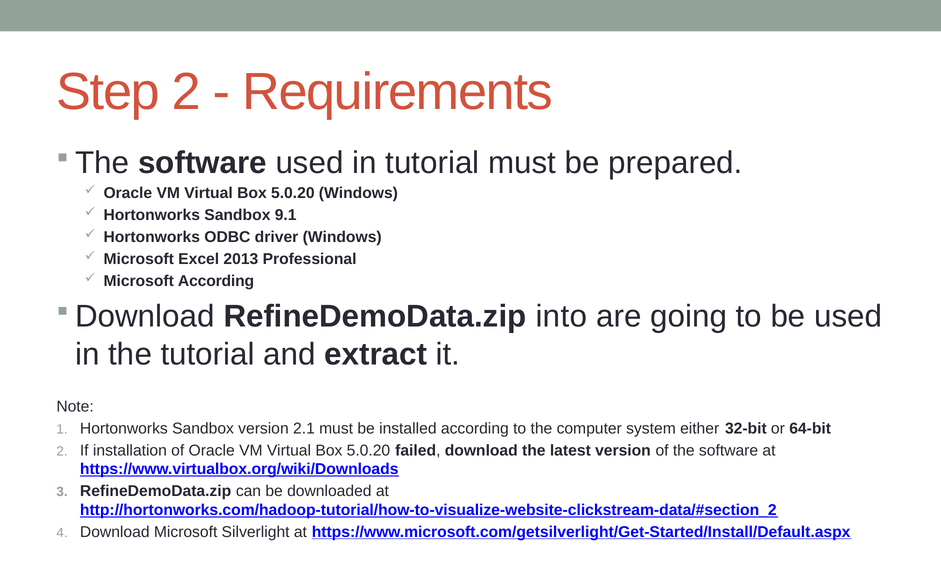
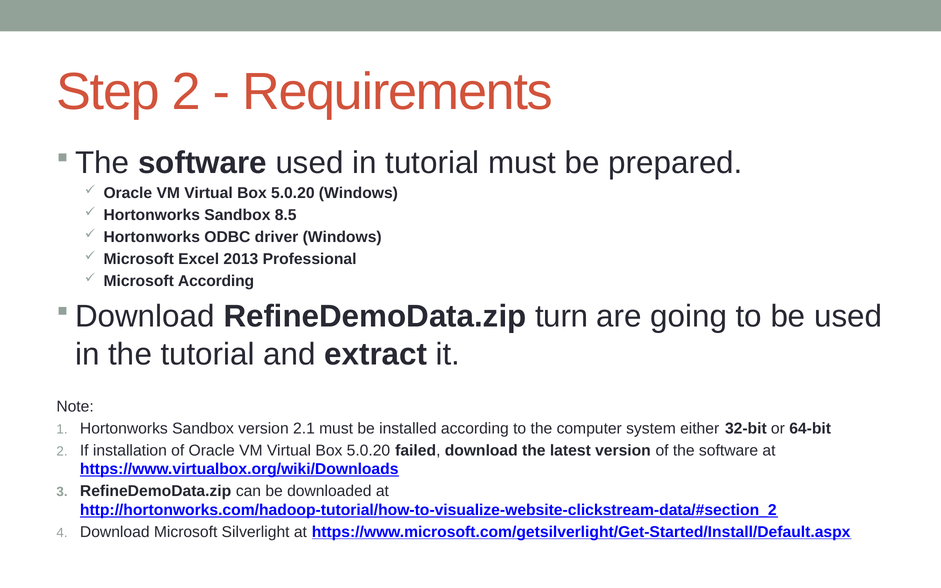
9.1: 9.1 -> 8.5 (286, 215)
into: into -> turn (562, 317)
